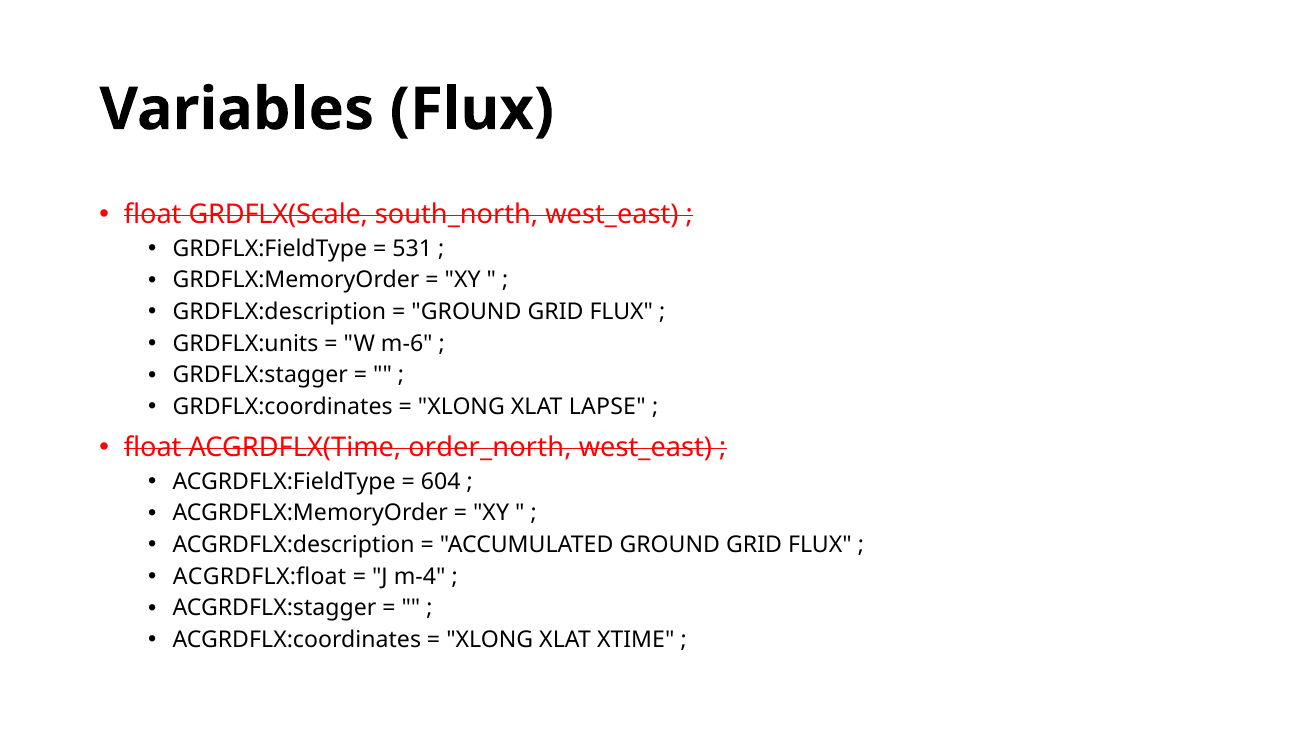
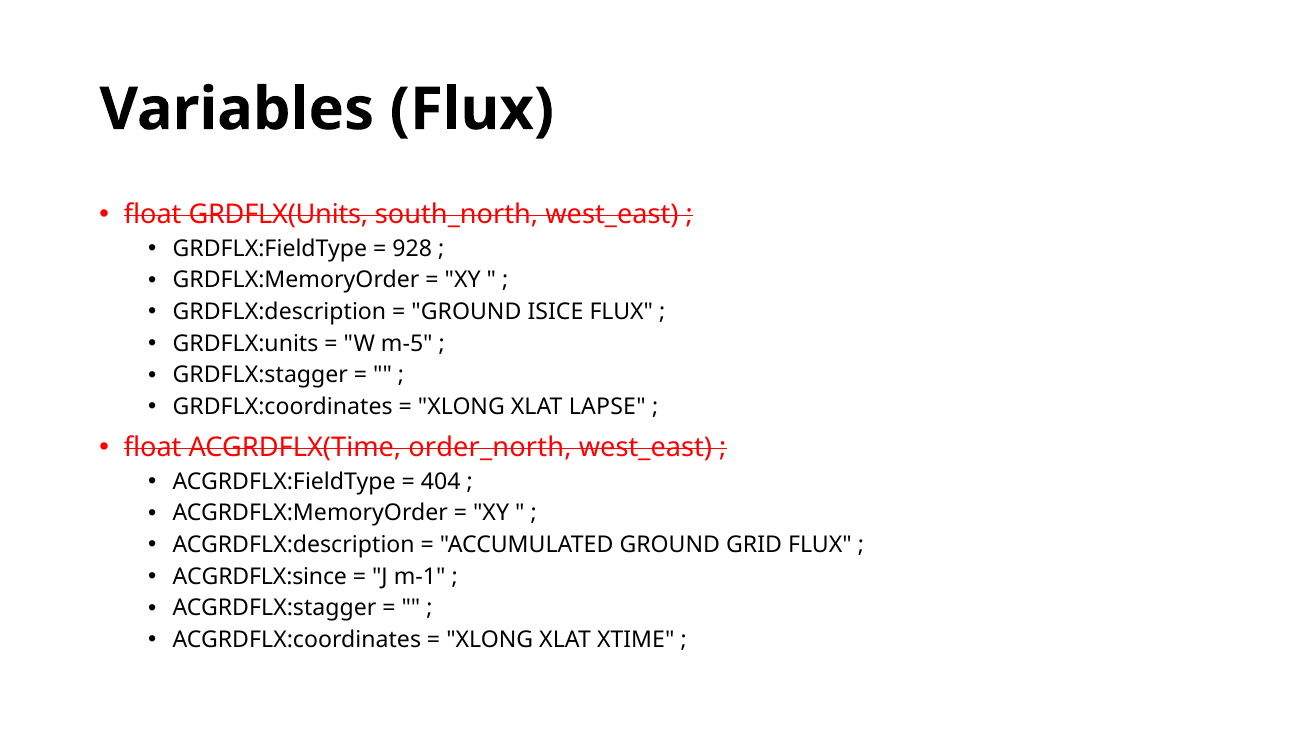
GRDFLX(Scale: GRDFLX(Scale -> GRDFLX(Units (278, 214)
531: 531 -> 928 (412, 248)
GRID: GRID -> ISICE (555, 312)
m-6: m-6 -> m-5 (407, 343)
604: 604 -> 404 (441, 482)
ACGRDFLX:float: ACGRDFLX:float -> ACGRDFLX:since (260, 577)
m-4: m-4 -> m-1 (420, 577)
